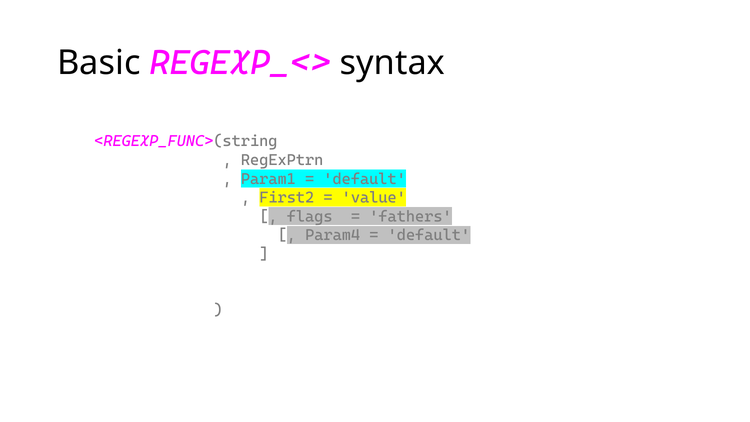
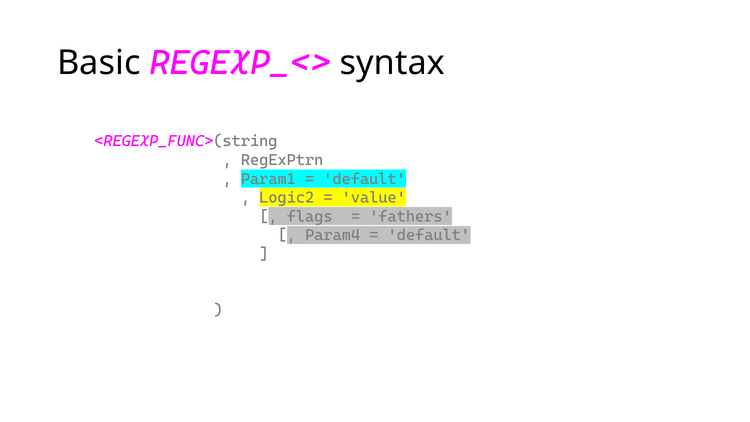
First2: First2 -> Logic2 (287, 198)
